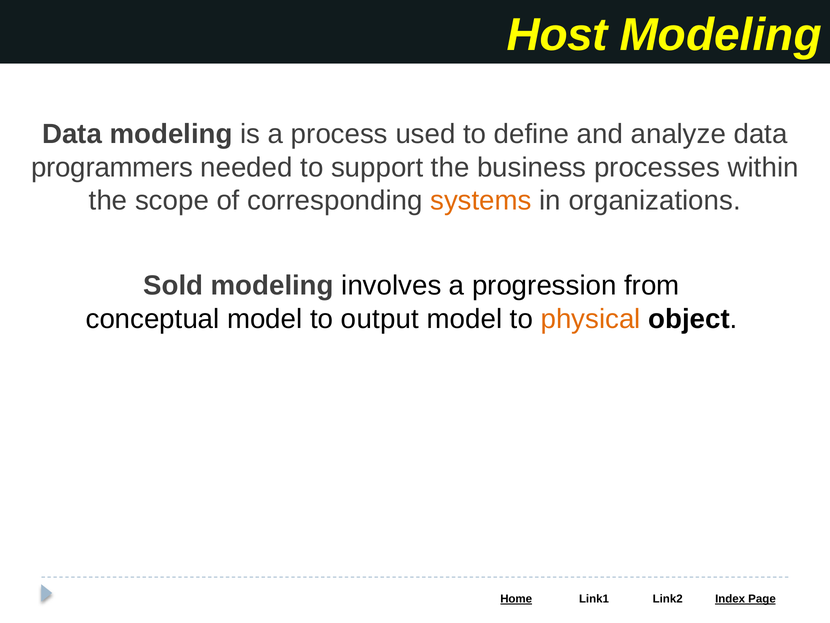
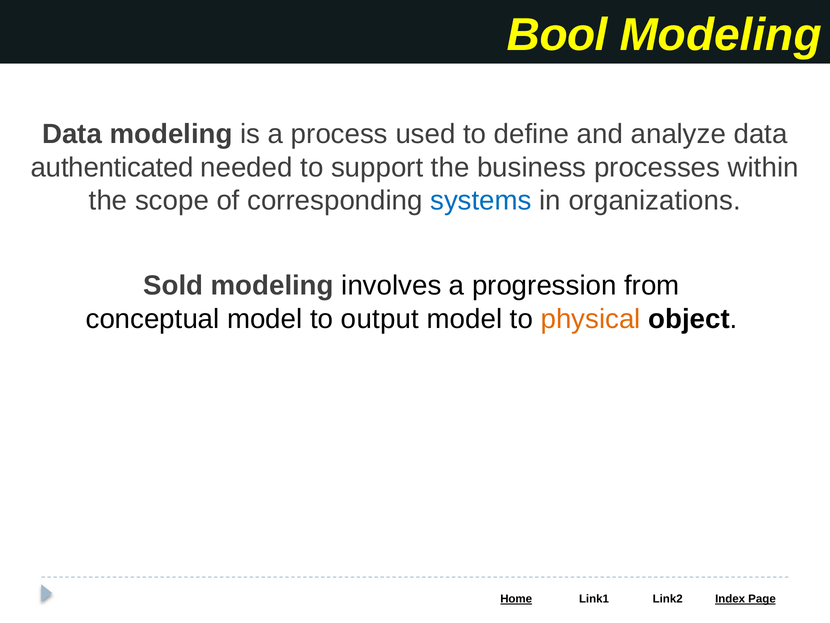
Host: Host -> Bool (557, 35)
programmers: programmers -> authenticated (112, 167)
systems colour: orange -> blue (481, 201)
